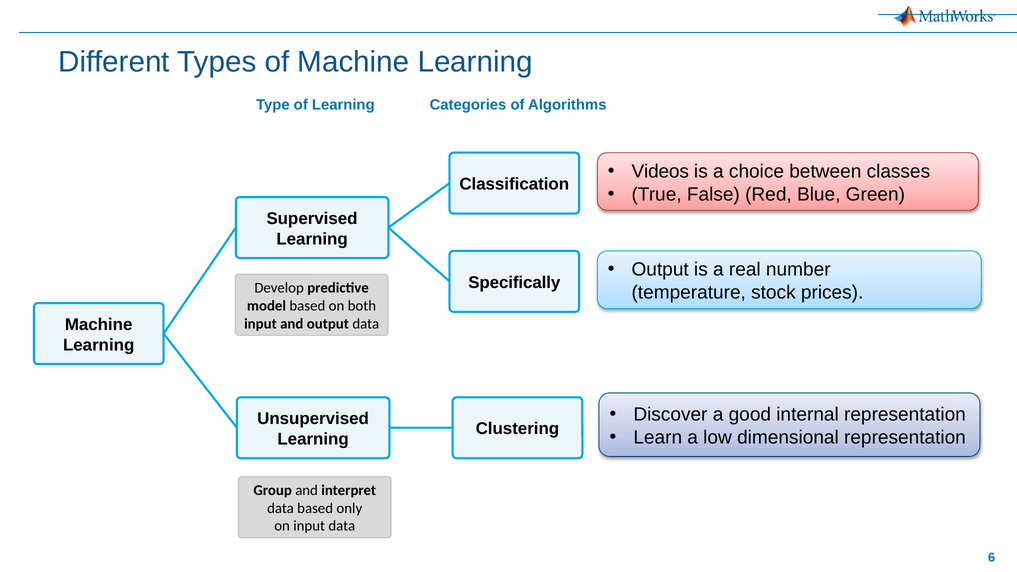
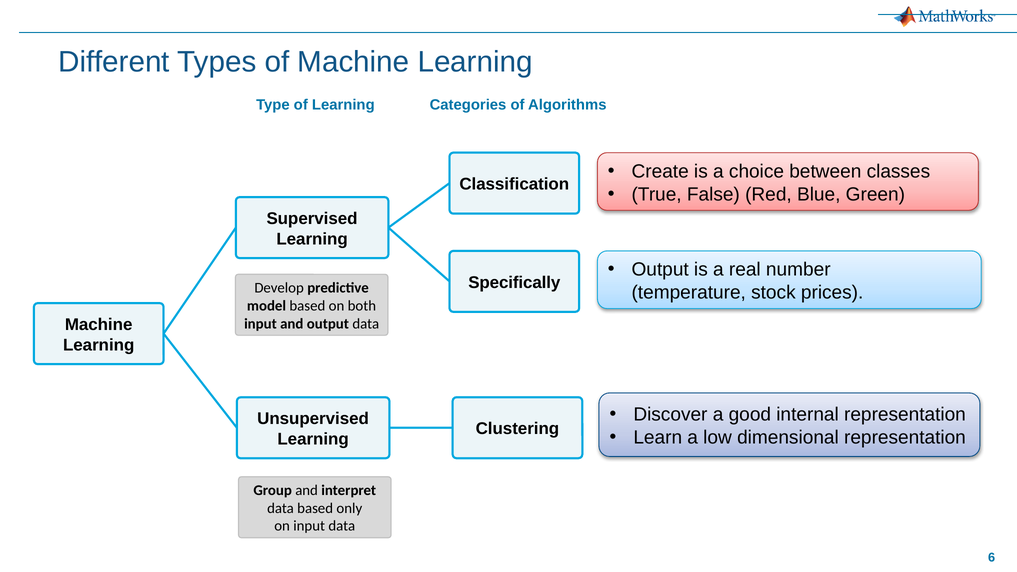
Videos: Videos -> Create (660, 171)
